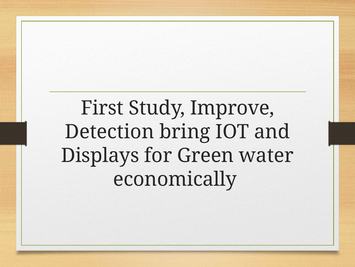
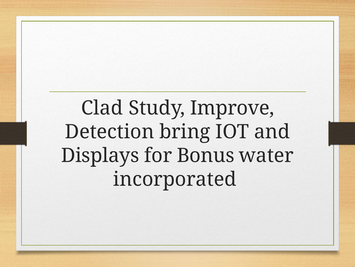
First: First -> Clad (102, 108)
Green: Green -> Bonus (206, 155)
economically: economically -> incorporated (175, 179)
